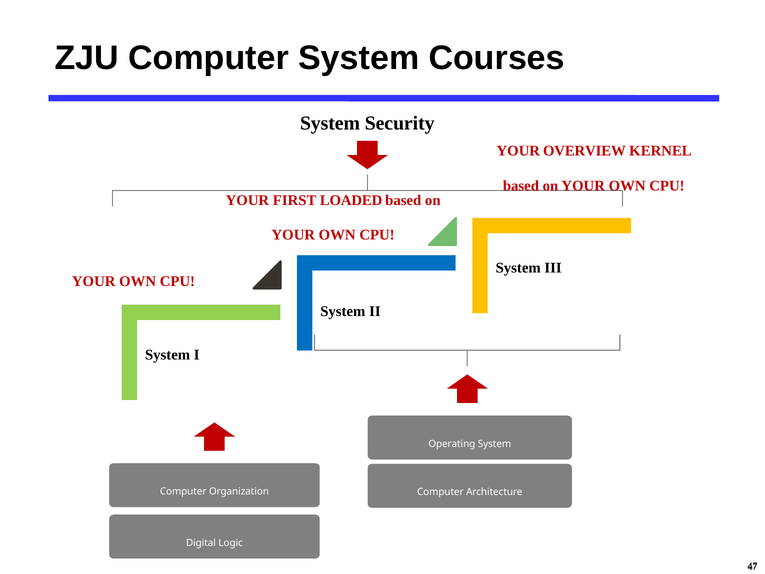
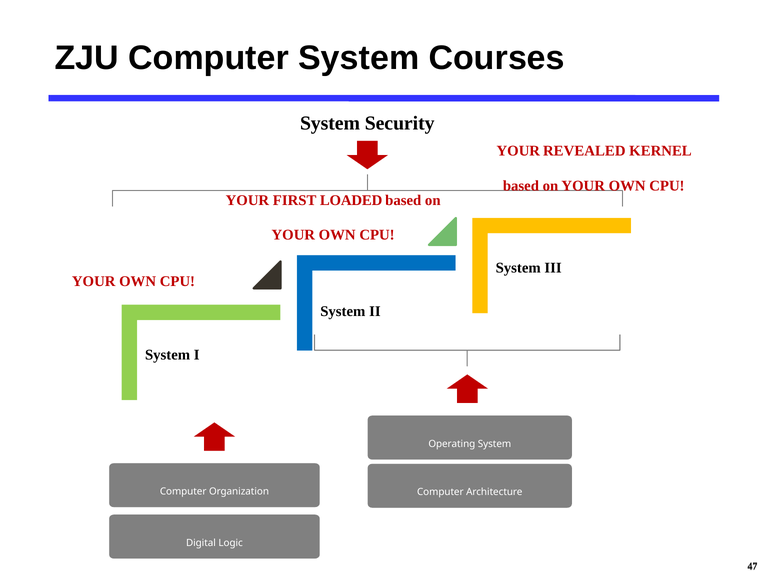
OVERVIEW: OVERVIEW -> REVEALED (584, 151)
